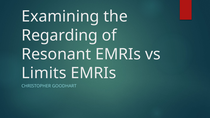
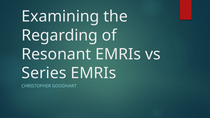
Limits: Limits -> Series (44, 73)
